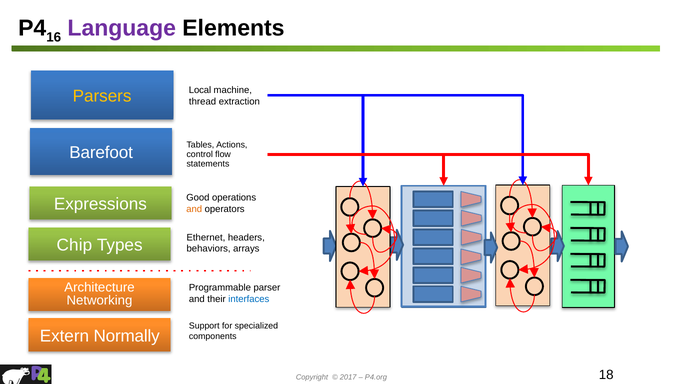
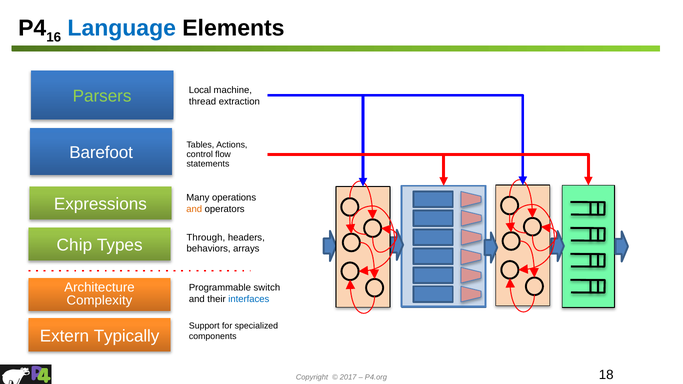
Language colour: purple -> blue (122, 28)
Parsers colour: yellow -> light green (102, 96)
Good: Good -> Many (198, 198)
Ethernet: Ethernet -> Through (206, 238)
parser: parser -> switch (267, 288)
Networking: Networking -> Complexity (99, 300)
Normally: Normally -> Typically (127, 336)
